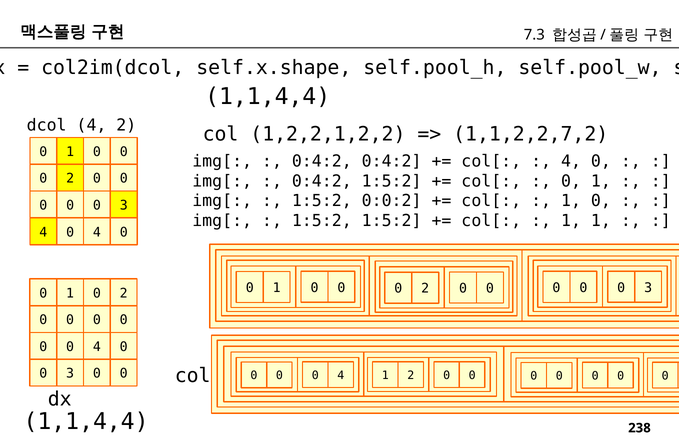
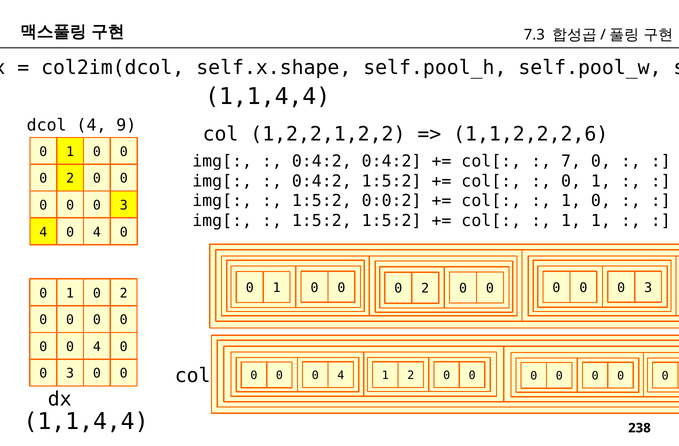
4 2: 2 -> 9 (126, 125)
1,1,2,2,7,2: 1,1,2,2,7,2 -> 1,1,2,2,2,6 (531, 134)
4: 4 -> 7 (571, 161)
